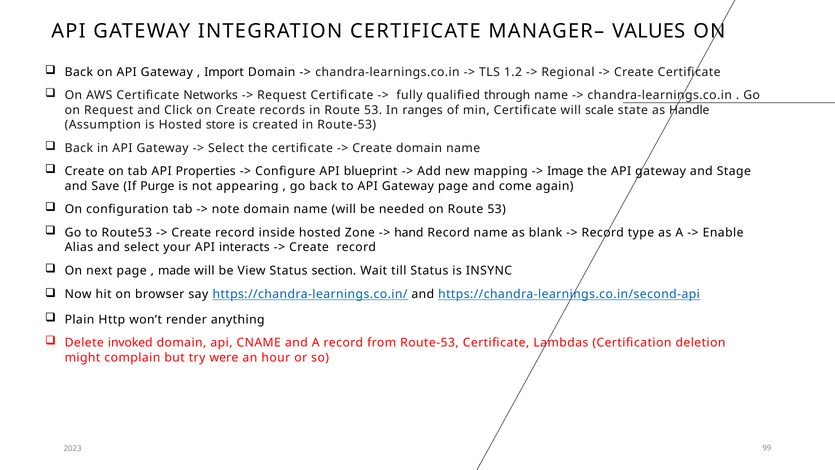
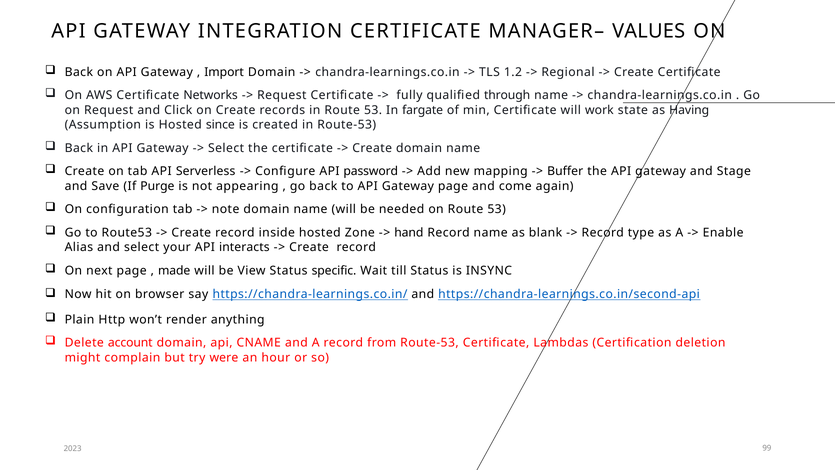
ranges: ranges -> fargate (423, 110)
scale: scale -> work (599, 110)
Handle: Handle -> Having (689, 110)
store: store -> since (220, 125)
Properties: Properties -> Serverless (206, 171)
blueprint: blueprint -> password (371, 171)
Image: Image -> Buffer (565, 171)
section: section -> specific (334, 271)
invoked: invoked -> account (130, 343)
